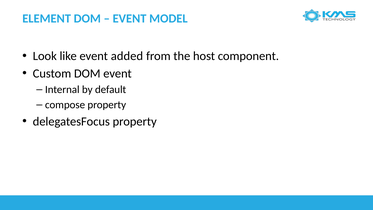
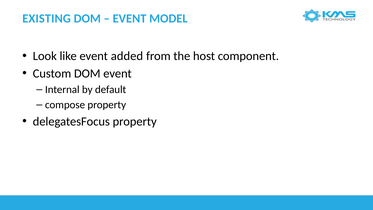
ELEMENT: ELEMENT -> EXISTING (47, 19)
